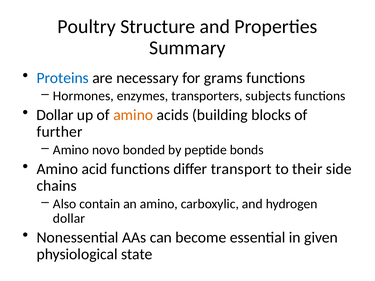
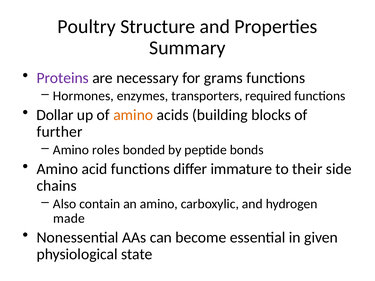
Proteins colour: blue -> purple (63, 78)
subjects: subjects -> required (268, 96)
novo: novo -> roles (106, 150)
transport: transport -> immature (241, 169)
dollar: dollar -> made (69, 219)
